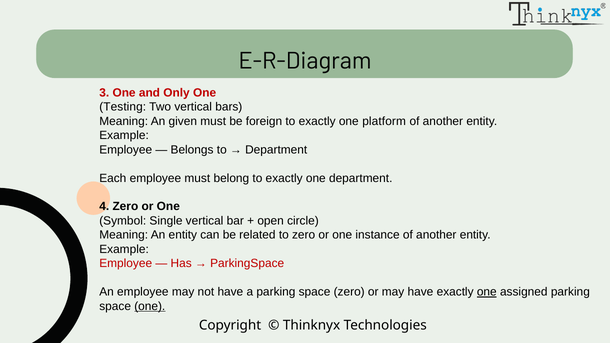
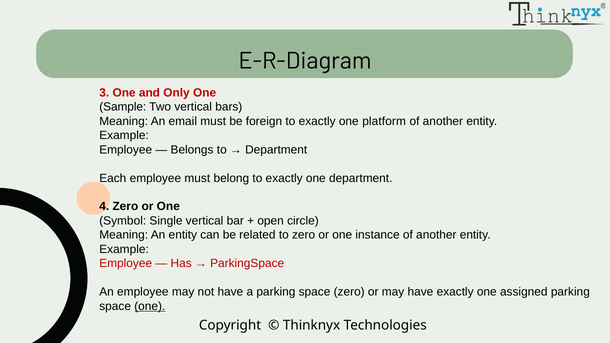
Testing: Testing -> Sample (123, 107)
given: given -> email (183, 121)
one underline: present -> none (487, 292)
